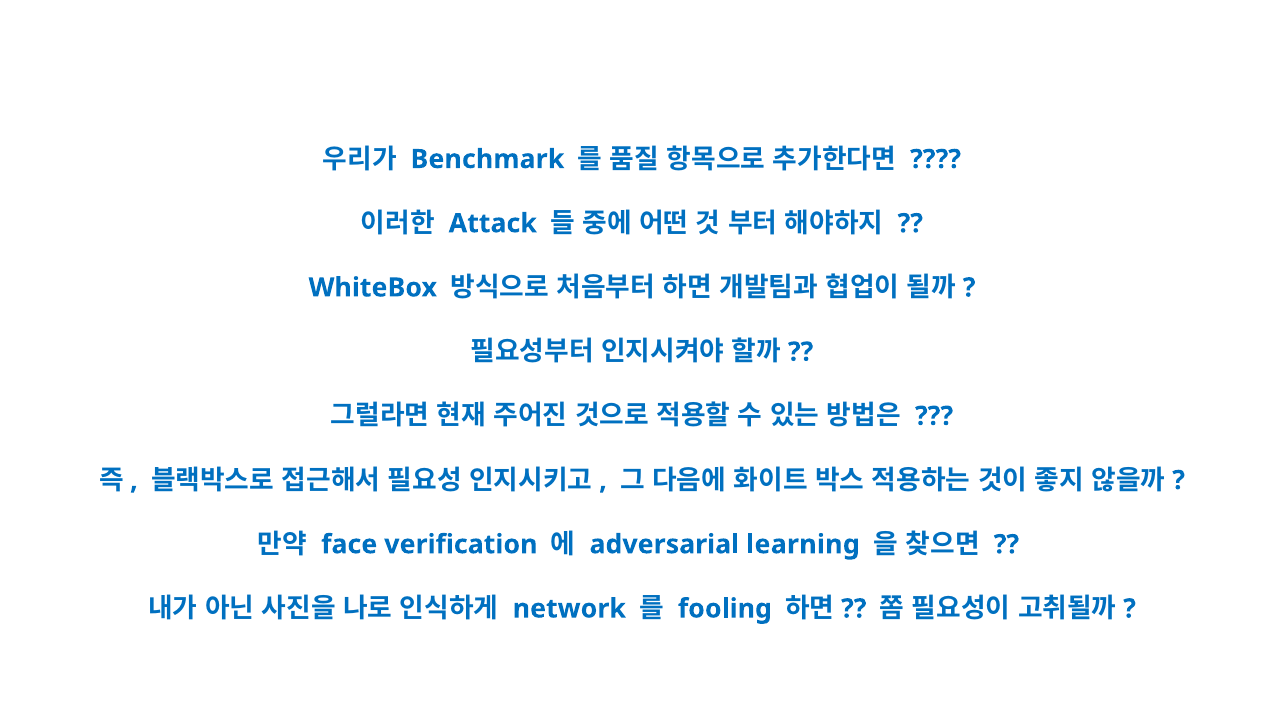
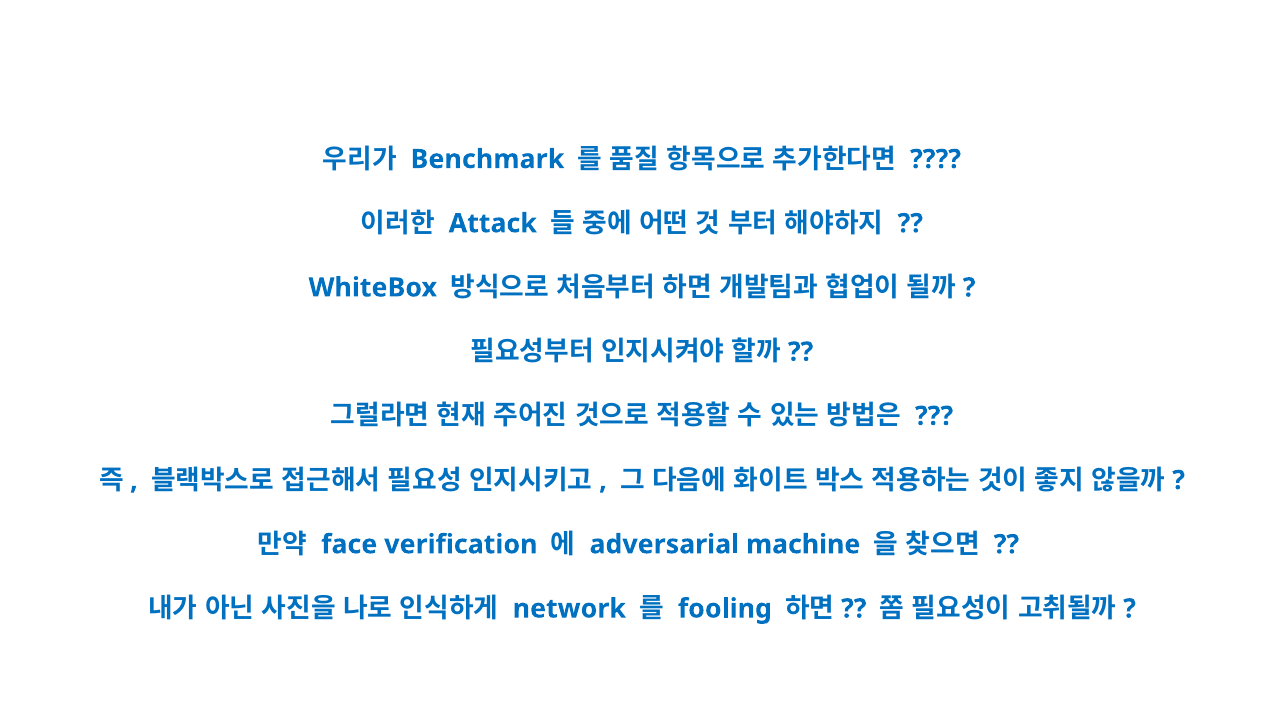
learning: learning -> machine (803, 545)
